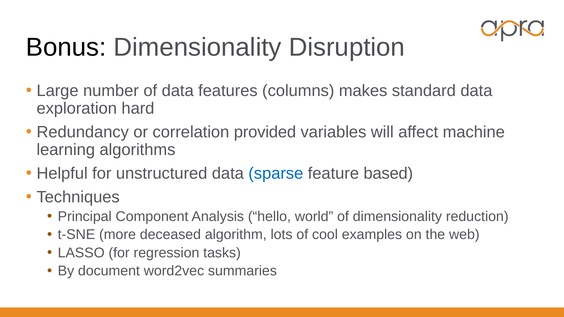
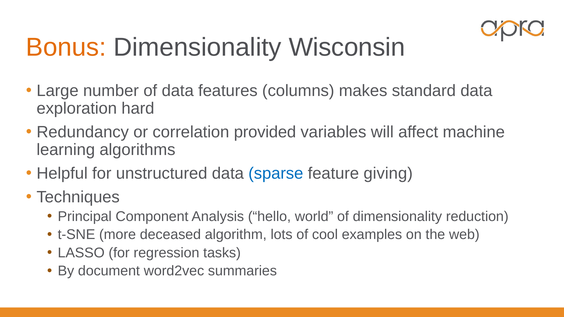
Bonus colour: black -> orange (66, 47)
Disruption: Disruption -> Wisconsin (347, 47)
based: based -> giving (388, 174)
